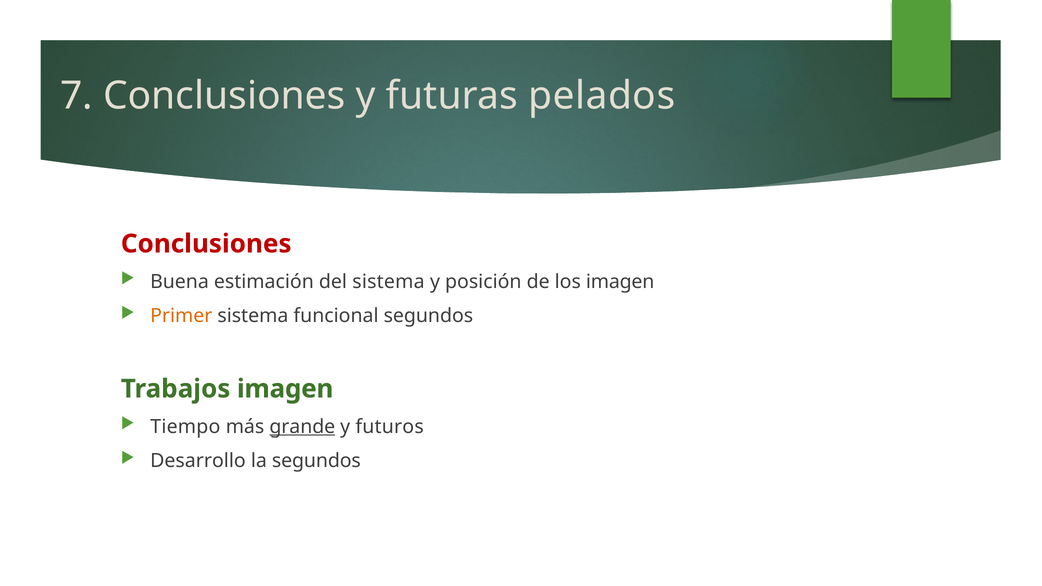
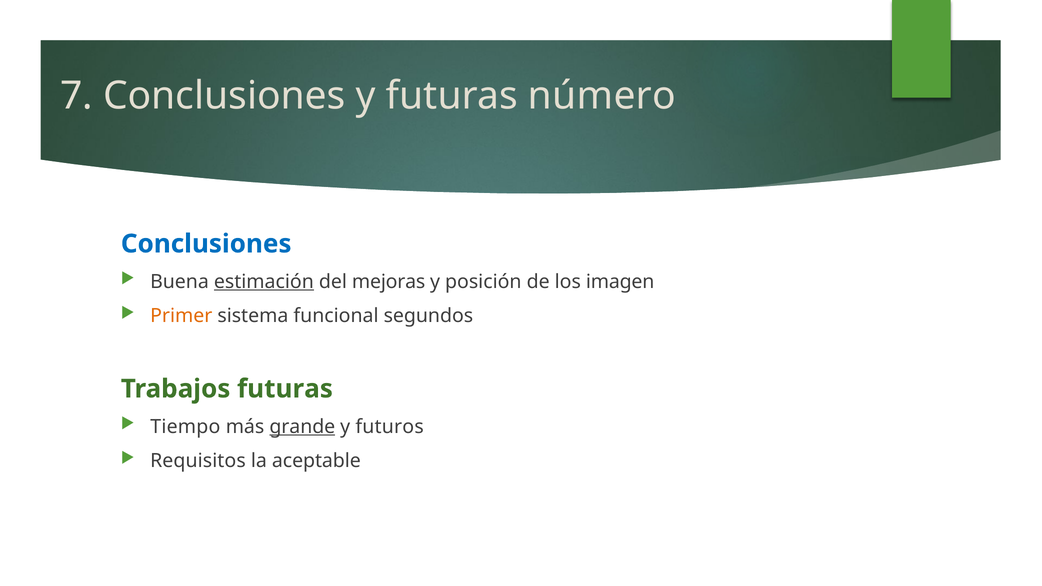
pelados: pelados -> número (602, 96)
Conclusiones colour: red -> blue (206, 244)
estimación underline: none -> present (264, 282)
del sistema: sistema -> mejoras (389, 282)
Trabajos imagen: imagen -> futuras (285, 389)
Desarrollo: Desarrollo -> Requisitos (198, 461)
la segundos: segundos -> aceptable (316, 461)
